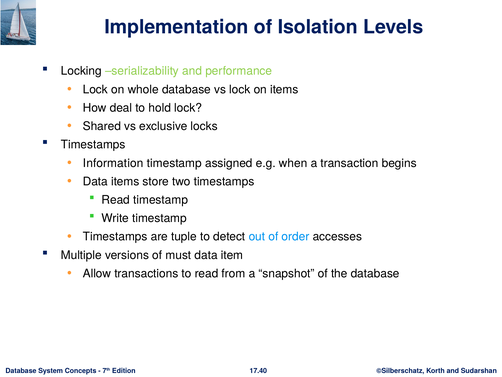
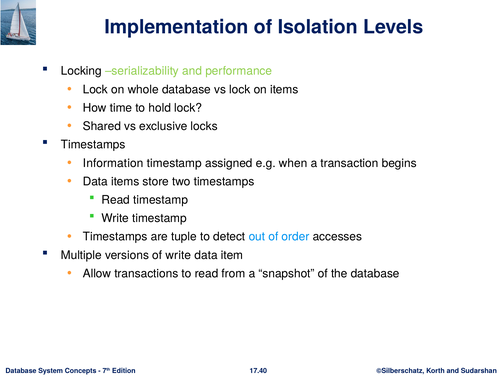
deal: deal -> time (121, 108)
of must: must -> write (178, 255)
